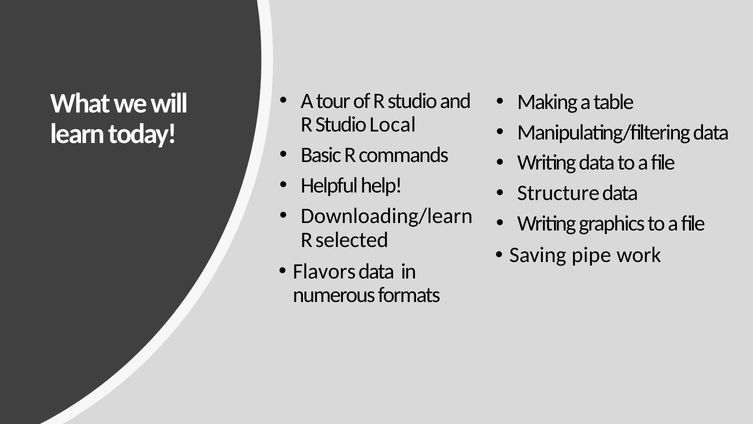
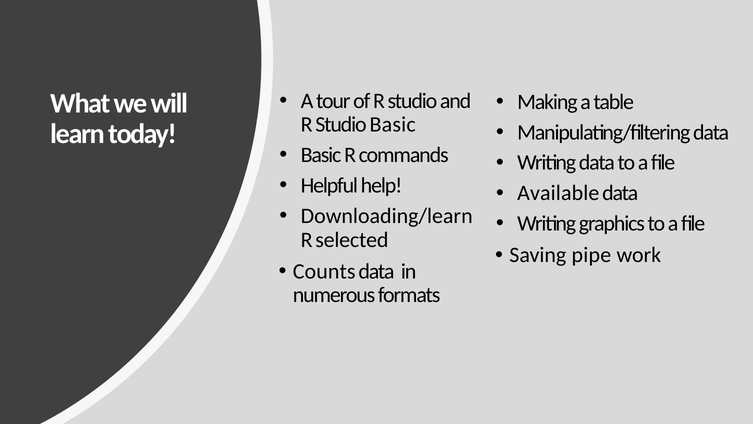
Studio Local: Local -> Basic (393, 124)
Structure: Structure -> Available (558, 193)
Flavors: Flavors -> Counts (324, 271)
